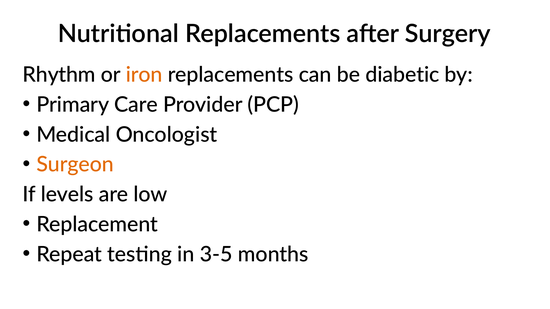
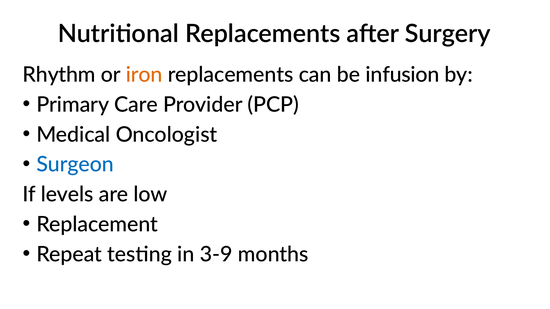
diabetic: diabetic -> infusion (403, 75)
Surgeon colour: orange -> blue (75, 165)
3-5: 3-5 -> 3-9 (216, 255)
